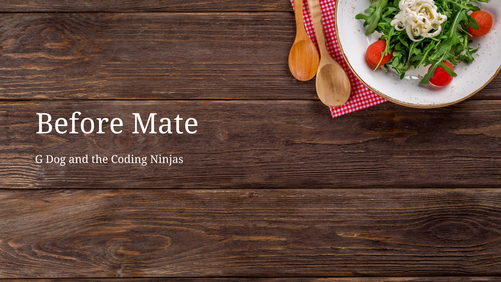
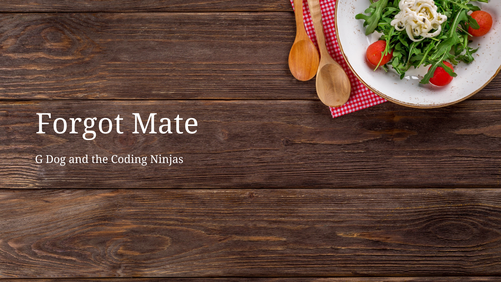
Before: Before -> Forgot (80, 124)
